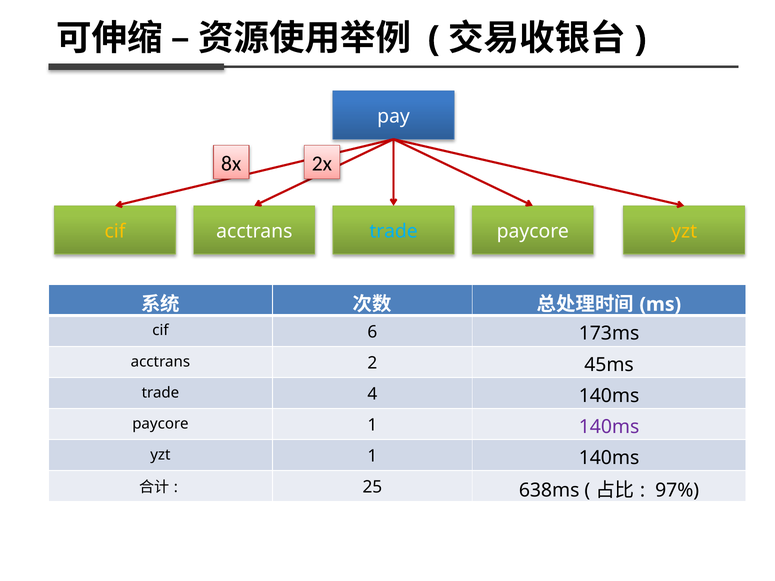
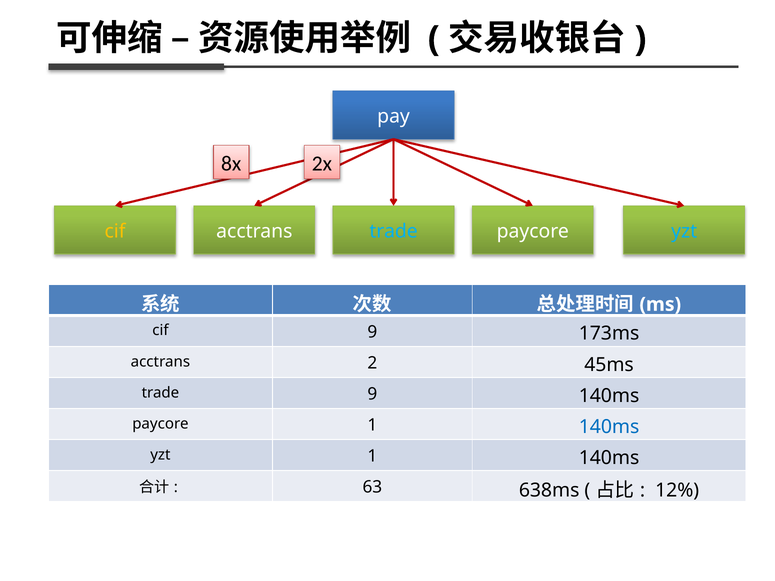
yzt colour: yellow -> light blue (684, 231)
cif 6: 6 -> 9 (372, 332)
trade 4: 4 -> 9 (372, 394)
140ms colour: purple -> blue (609, 427)
25: 25 -> 63 (372, 487)
97%: 97% -> 12% (677, 491)
